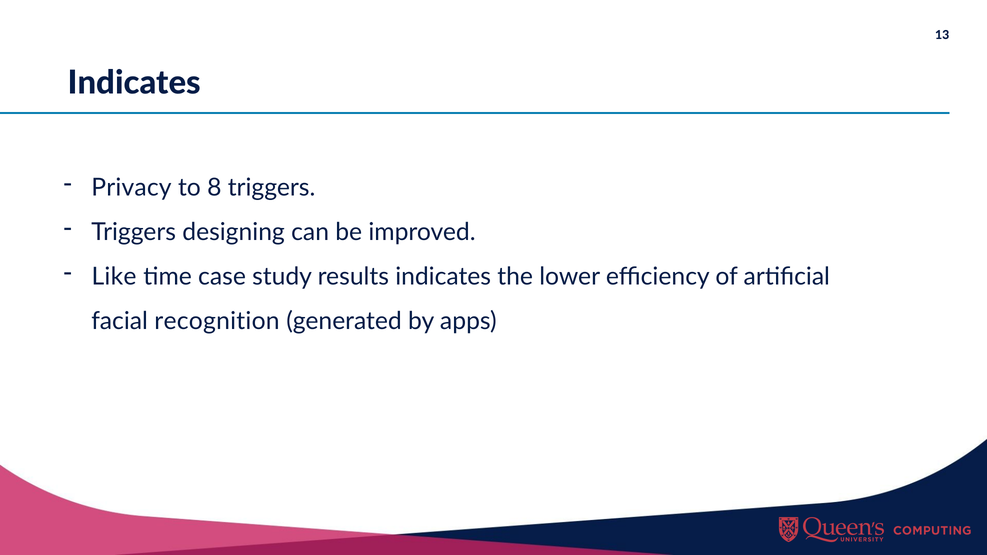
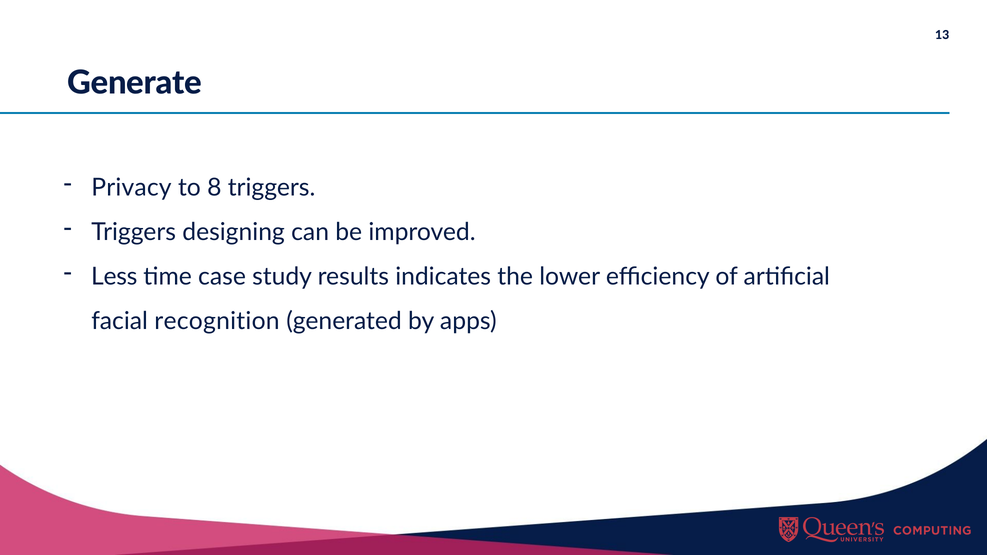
Indicates: Indicates -> Generate (135, 83)
Like: Like -> Less (114, 277)
